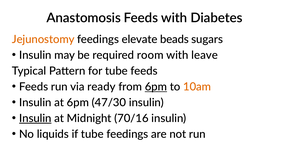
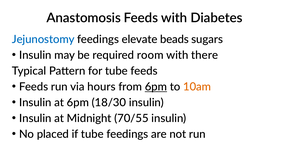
Jejunostomy colour: orange -> blue (43, 39)
leave: leave -> there (205, 55)
ready: ready -> hours (101, 87)
47/30: 47/30 -> 18/30 (109, 103)
Insulin underline: present -> none (35, 118)
70/16: 70/16 -> 70/55 (131, 118)
liquids: liquids -> placed (53, 134)
